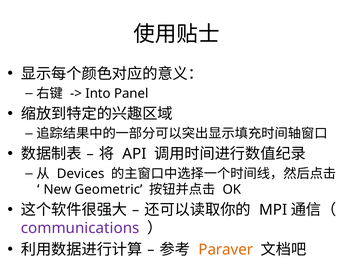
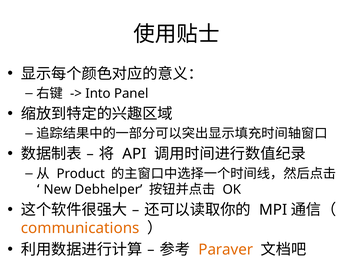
Devices: Devices -> Product (81, 173)
Geometric: Geometric -> Debhelper (109, 189)
communications colour: purple -> orange (80, 228)
